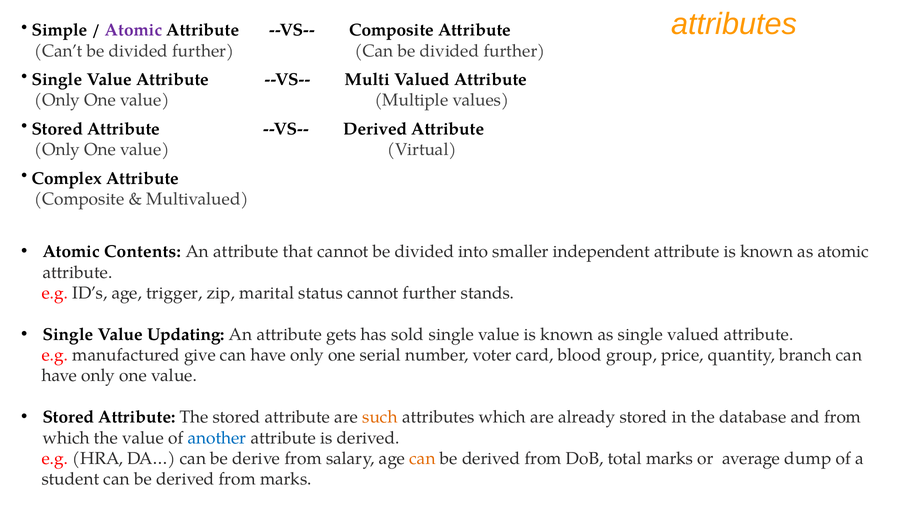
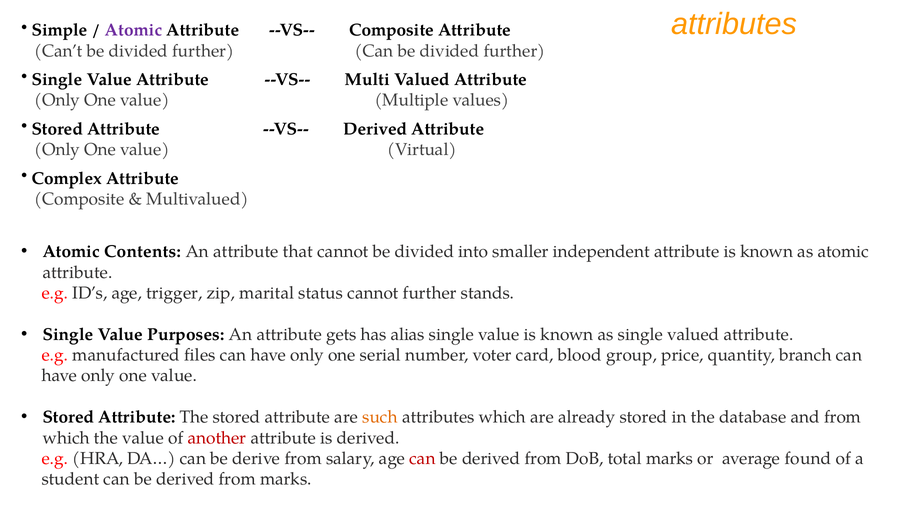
Updating: Updating -> Purposes (186, 334)
sold: sold -> alias (408, 334)
give: give -> files (200, 355)
another colour: blue -> red (217, 438)
can colour: orange -> red (422, 458)
dump: dump -> found (808, 458)
